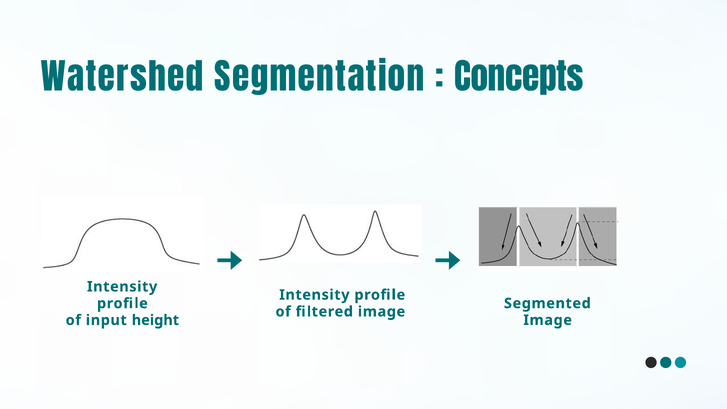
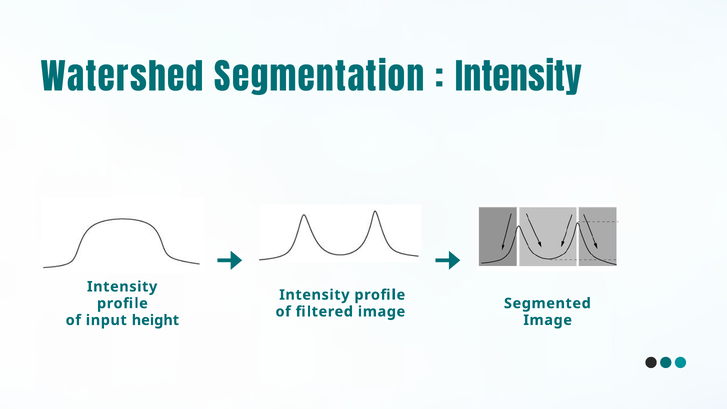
Concepts: Concepts -> Intensity (519, 79)
